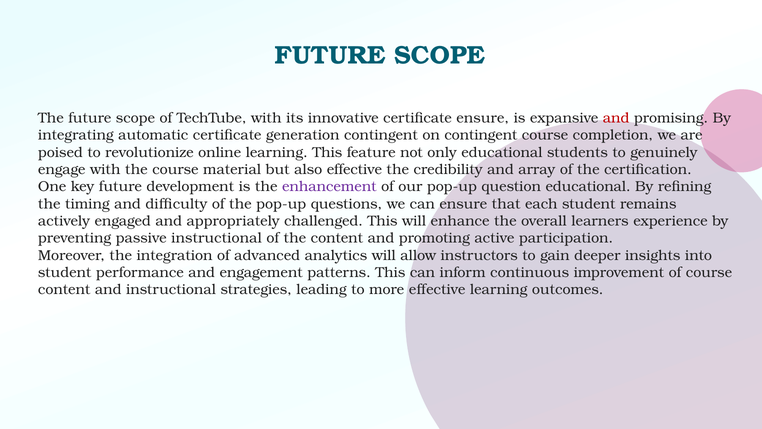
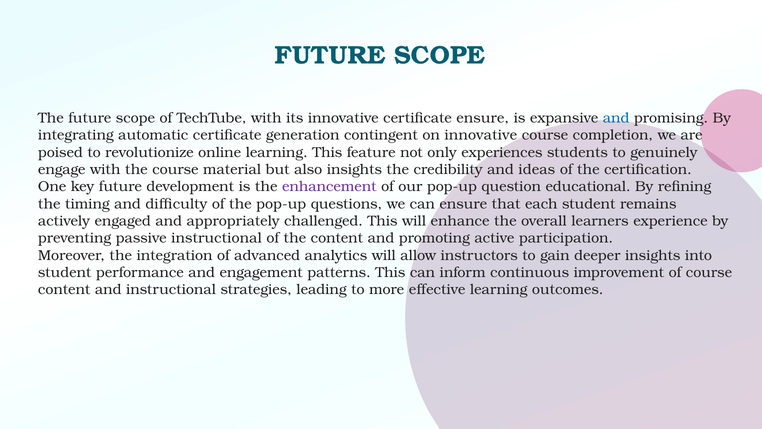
and colour: red -> blue (616, 118)
on contingent: contingent -> innovative (481, 135)
only educational: educational -> experiences (502, 152)
also effective: effective -> insights (354, 169)
array: array -> ideas (537, 169)
